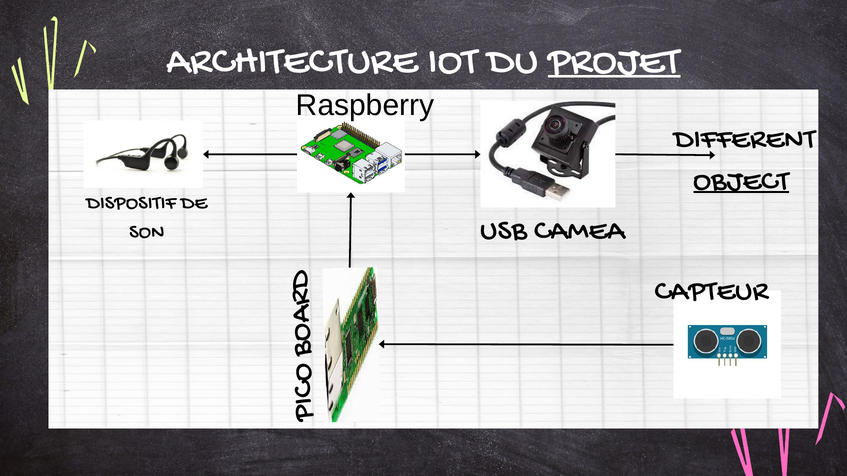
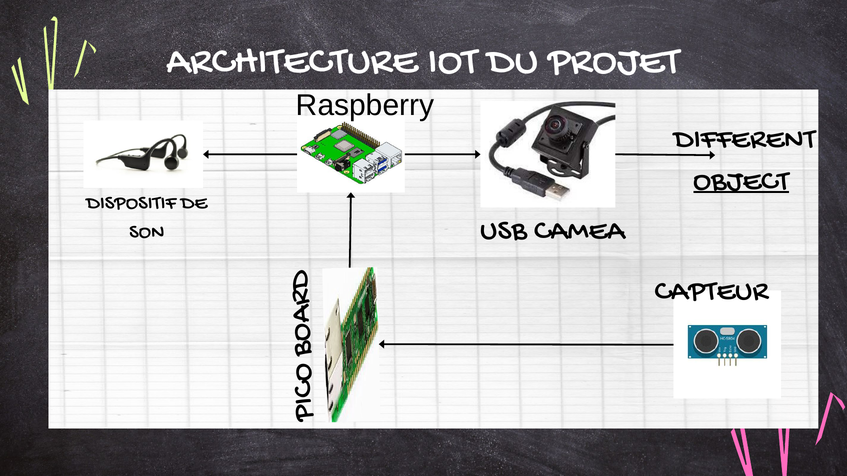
PROJET underline: present -> none (614, 58)
